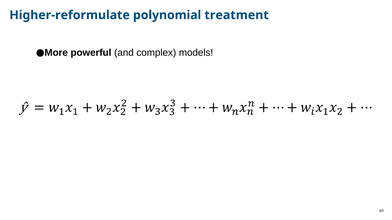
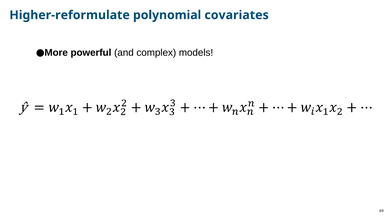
treatment: treatment -> covariates (237, 15)
